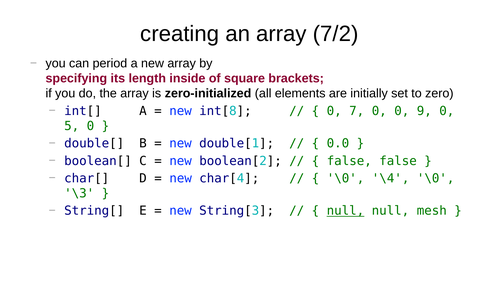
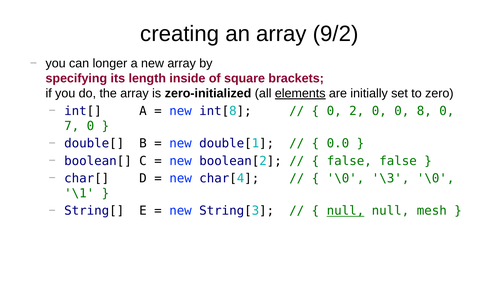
7/2: 7/2 -> 9/2 (336, 34)
period: period -> longer (110, 63)
elements underline: none -> present (300, 93)
7: 7 -> 2 (357, 111)
9: 9 -> 8 (424, 111)
5: 5 -> 7 (72, 126)
\4: \4 -> \3 (391, 178)
\3: \3 -> \1 (79, 193)
